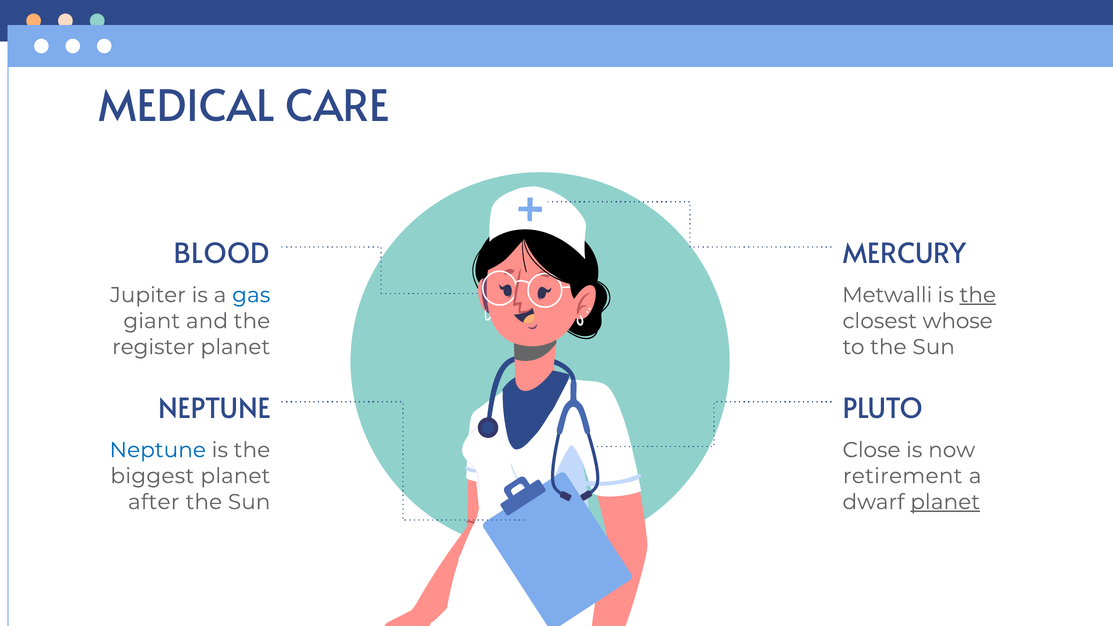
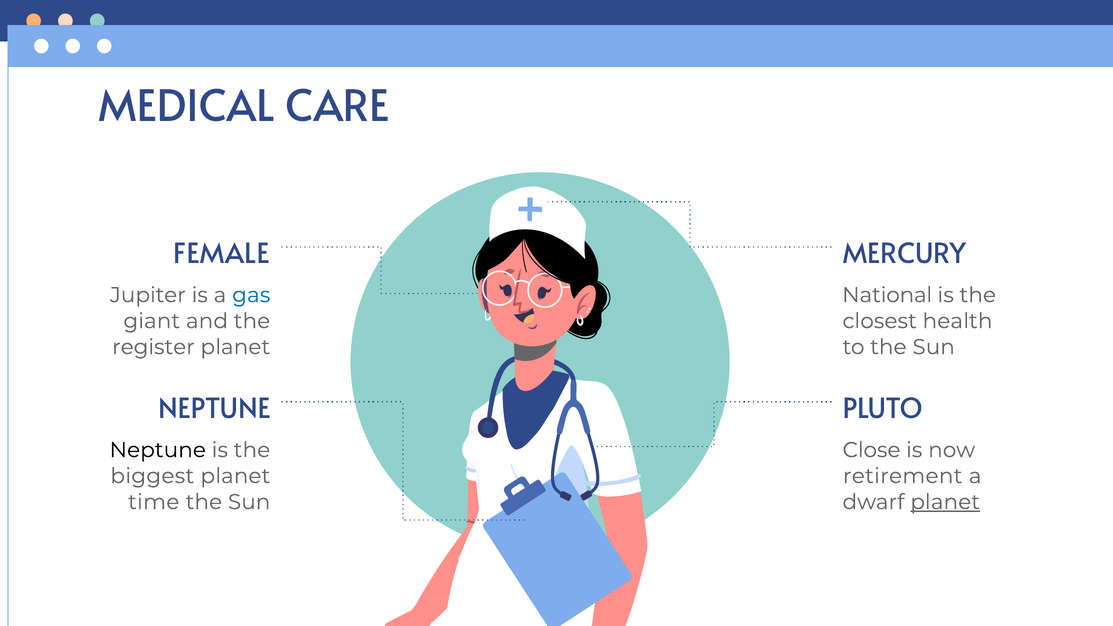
BLOOD: BLOOD -> FEMALE (222, 254)
Metwalli: Metwalli -> National (887, 295)
the underline: present -> none (978, 295)
whose: whose -> health (957, 321)
Neptune colour: blue -> black (158, 450)
after: after -> time (154, 502)
